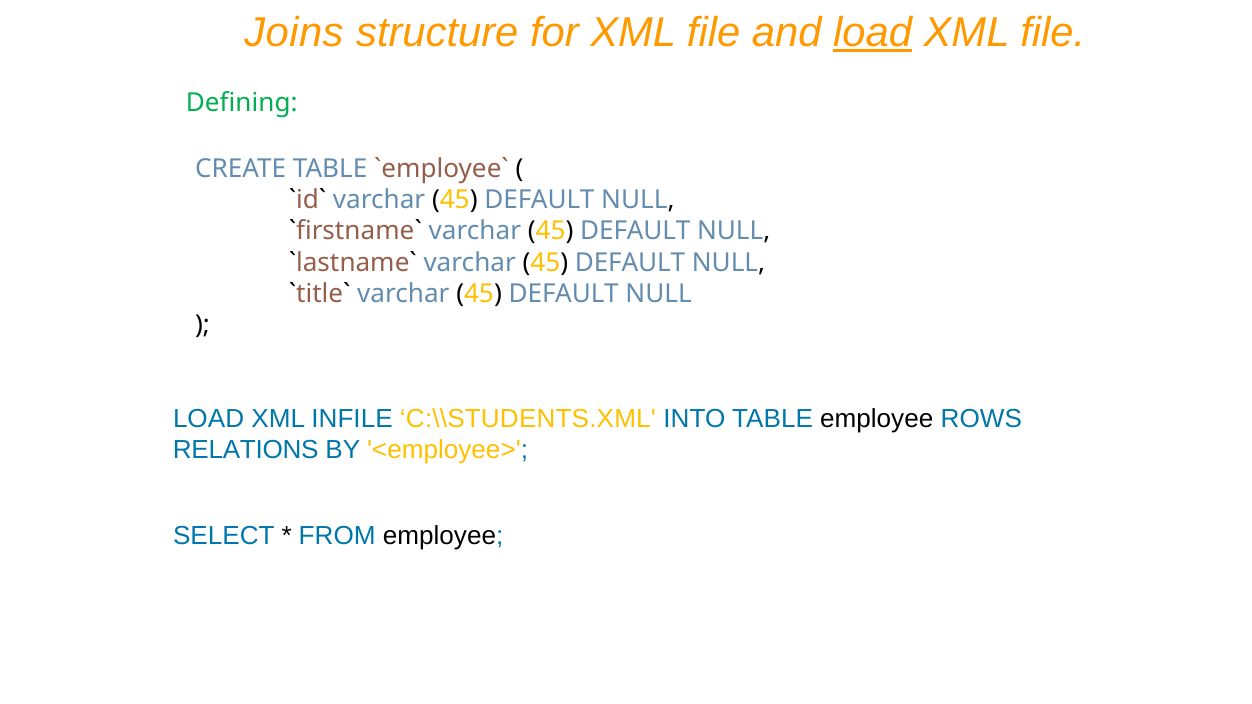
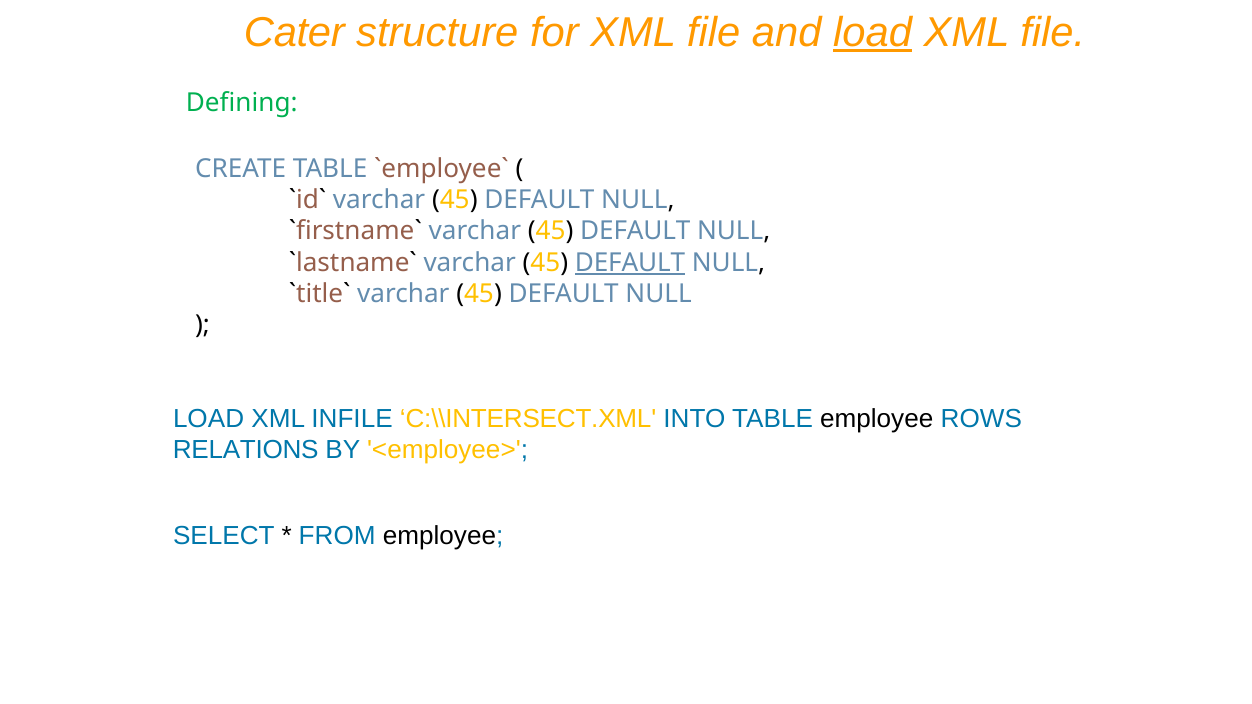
Joins: Joins -> Cater (294, 33)
DEFAULT underline: none -> present (630, 263)
C:\\STUDENTS.XML: C:\\STUDENTS.XML -> C:\\INTERSECT.XML (528, 419)
